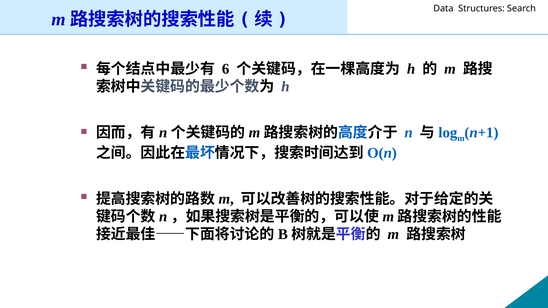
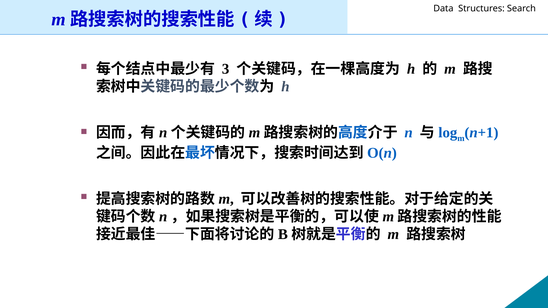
6: 6 -> 3 (226, 69)
